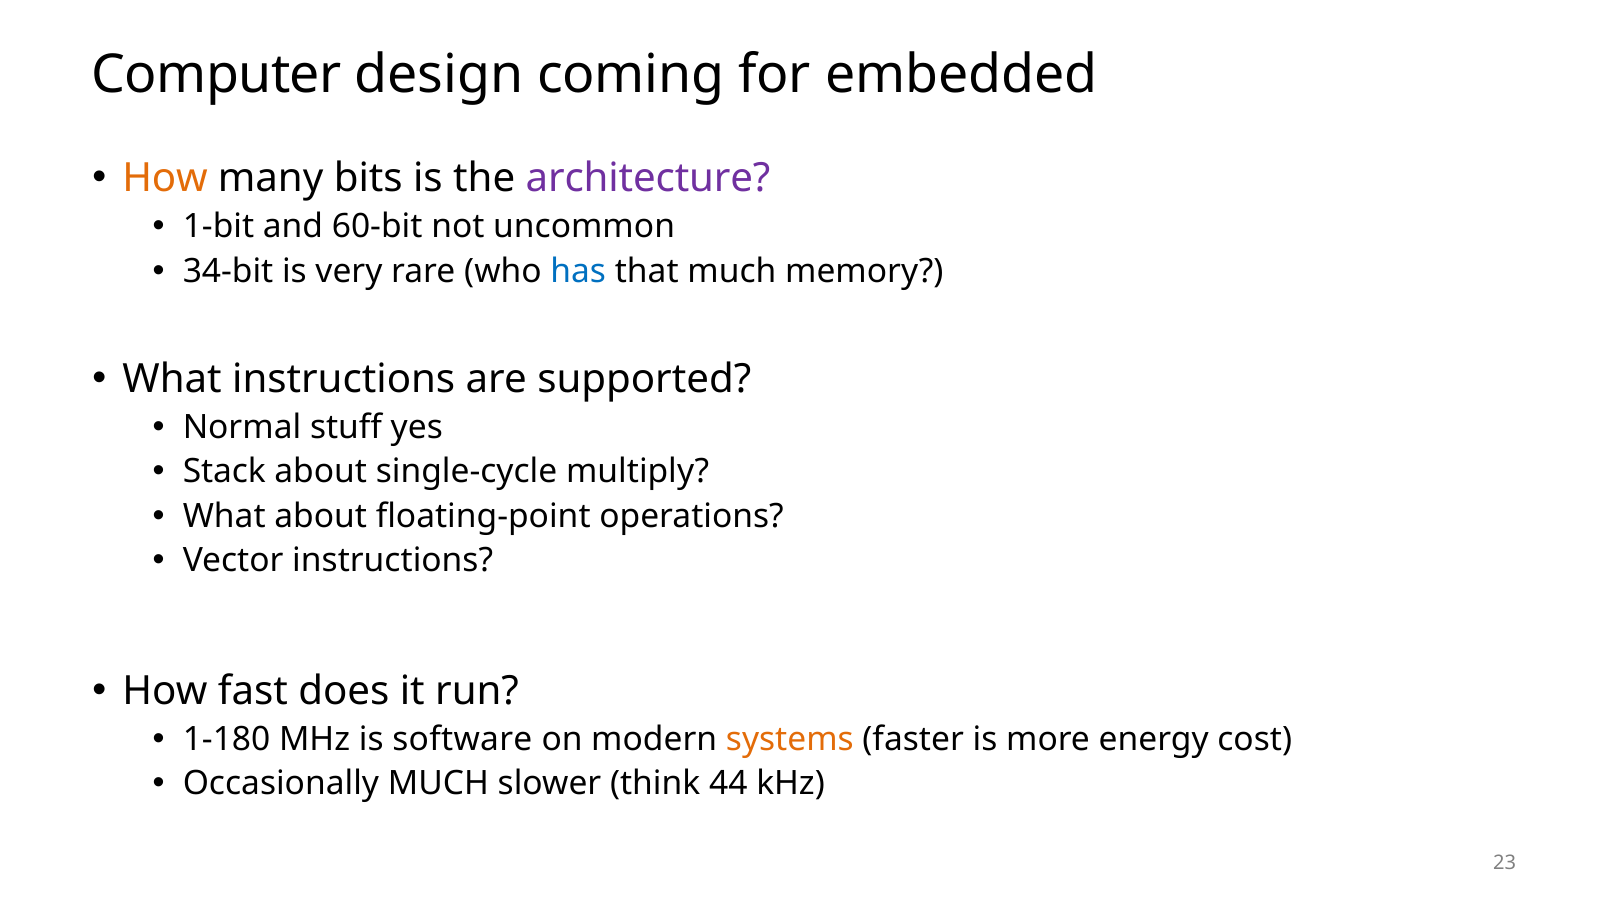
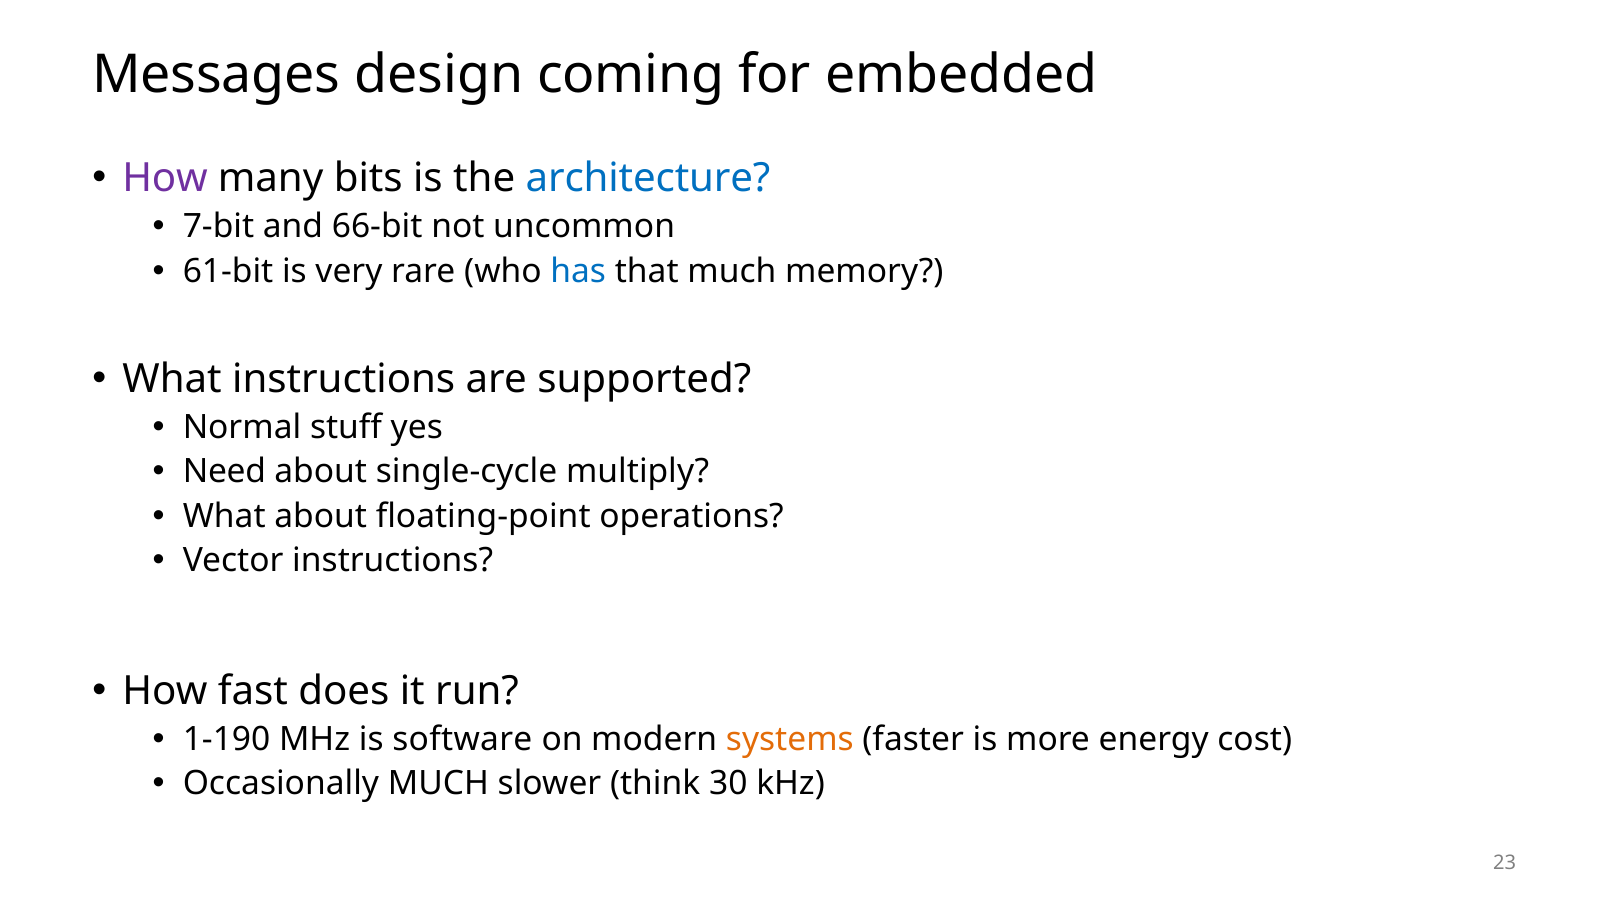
Computer: Computer -> Messages (216, 75)
How colour: orange -> purple (165, 178)
architecture colour: purple -> blue (648, 178)
1-bit: 1-bit -> 7-bit (218, 227)
60-bit: 60-bit -> 66-bit (377, 227)
34-bit: 34-bit -> 61-bit (228, 271)
Stack: Stack -> Need (224, 472)
1-180: 1-180 -> 1-190 (227, 739)
44: 44 -> 30 (728, 784)
